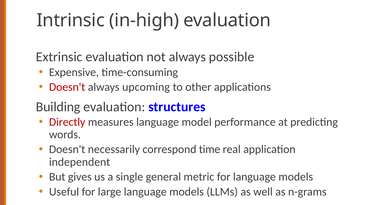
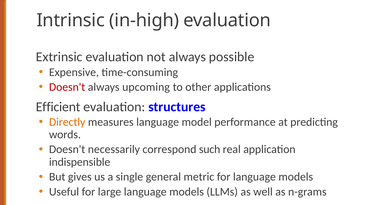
Building: Building -> Efficient (58, 107)
Directly colour: red -> orange (67, 122)
time: time -> such (210, 150)
independent: independent -> indispensible (80, 162)
